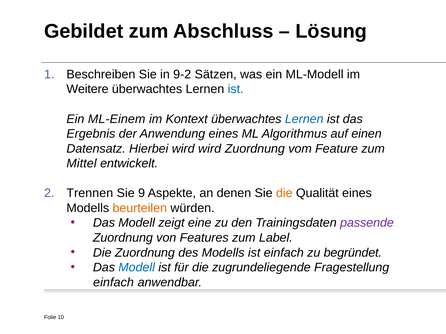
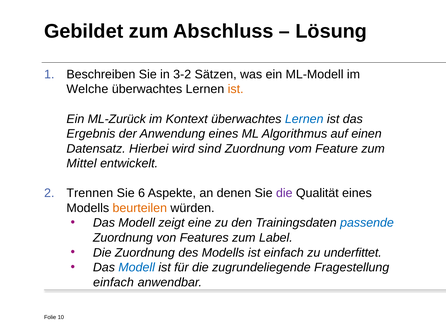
9-2: 9-2 -> 3-2 (182, 75)
Weitere: Weitere -> Welche (87, 89)
ist colour: blue -> orange (236, 89)
ML-Einem: ML-Einem -> ML-Zurück (117, 119)
wird wird: wird -> sind (210, 149)
9: 9 -> 6 (142, 193)
die colour: orange -> purple (284, 193)
passende colour: purple -> blue (367, 223)
begründet: begründet -> underfittet (353, 253)
